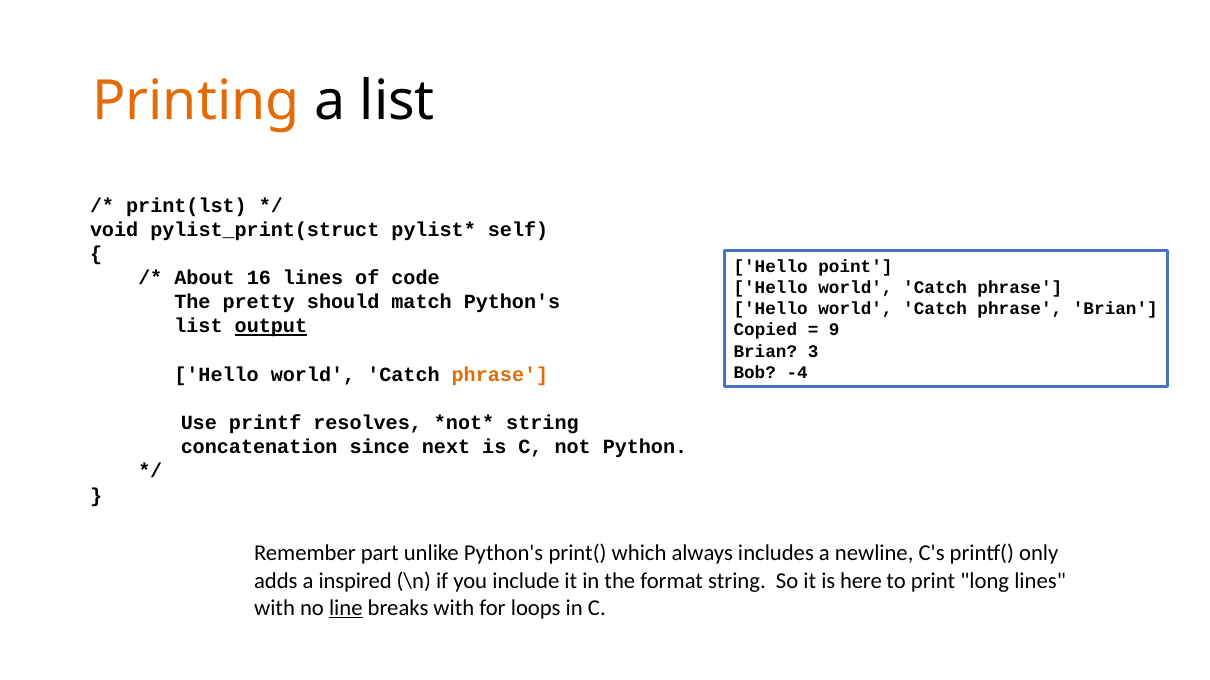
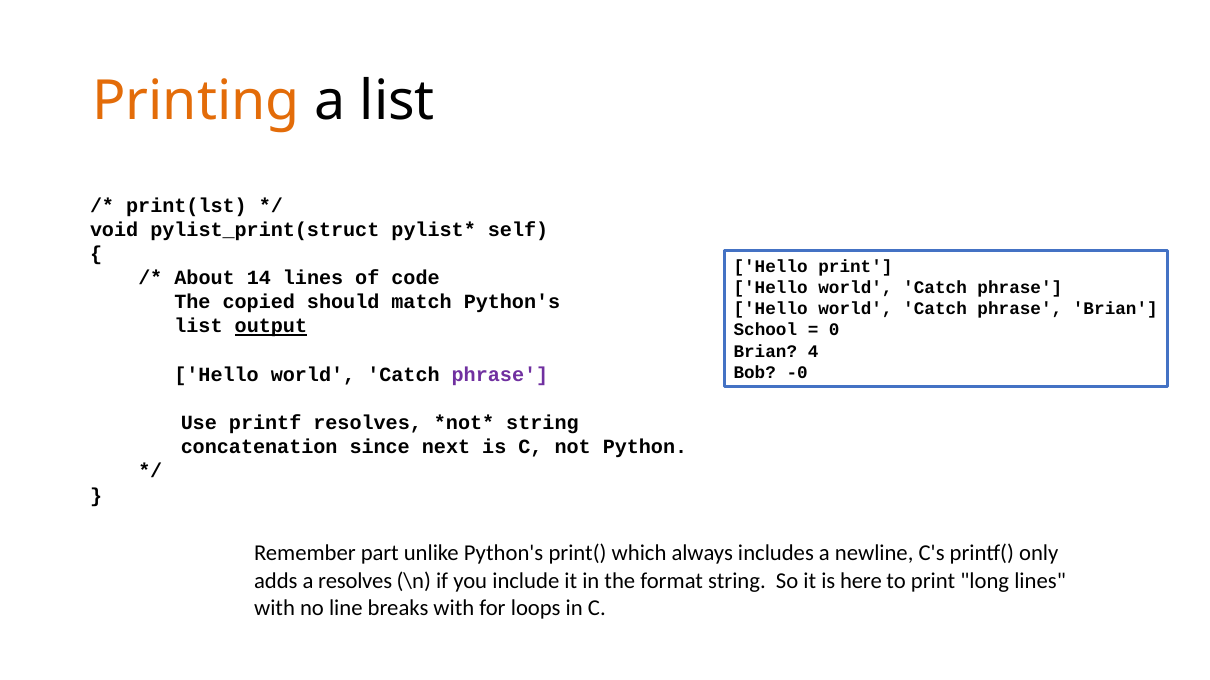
Hello point: point -> print (855, 267)
16: 16 -> 14 (259, 278)
pretty: pretty -> copied (259, 302)
Copied: Copied -> School (765, 330)
9: 9 -> 0 (834, 330)
3: 3 -> 4 (813, 352)
-4: -4 -> -0 (797, 373)
phrase colour: orange -> purple (500, 375)
a inspired: inspired -> resolves (355, 581)
line underline: present -> none (346, 608)
